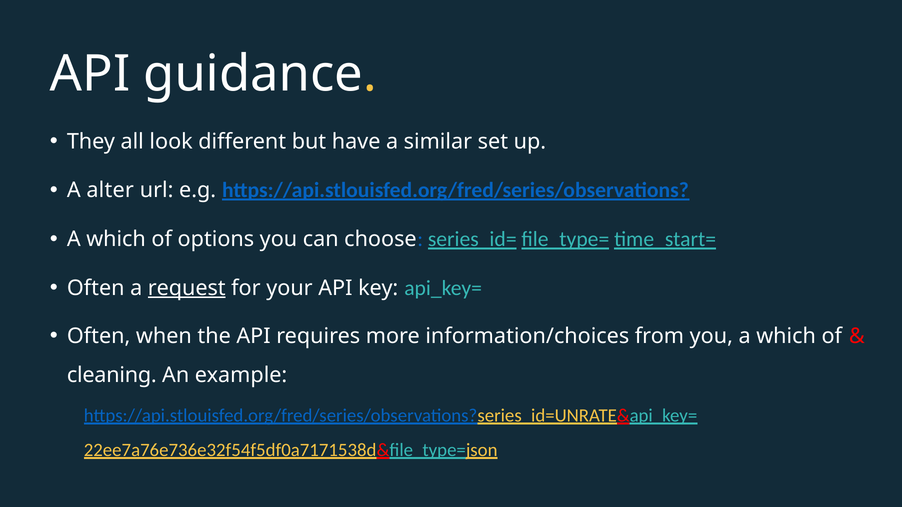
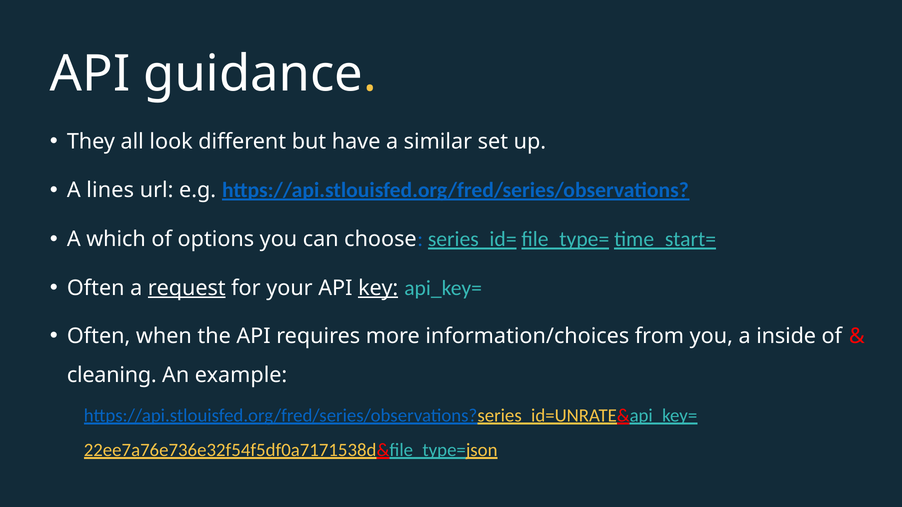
alter: alter -> lines (110, 190)
key underline: none -> present (378, 288)
you a which: which -> inside (786, 337)
